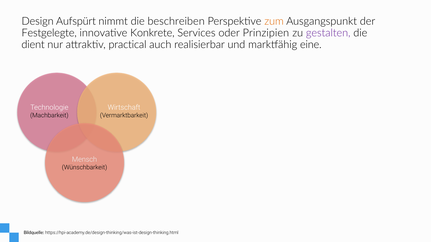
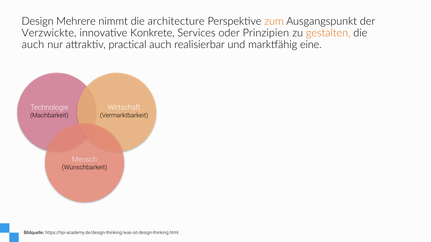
Aufspürt: Aufspürt -> Mehrere (76, 21)
beschreiben: beschreiben -> architecture (176, 21)
Festgelegte: Festgelegte -> Verzwickte (49, 33)
gestalten colour: purple -> orange (328, 33)
dient: dient -> auch (33, 45)
